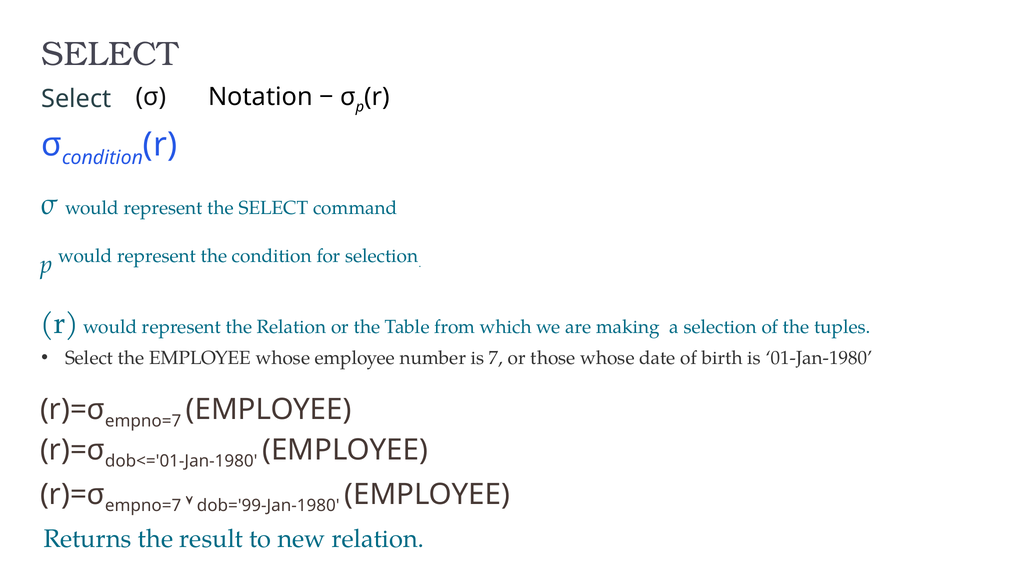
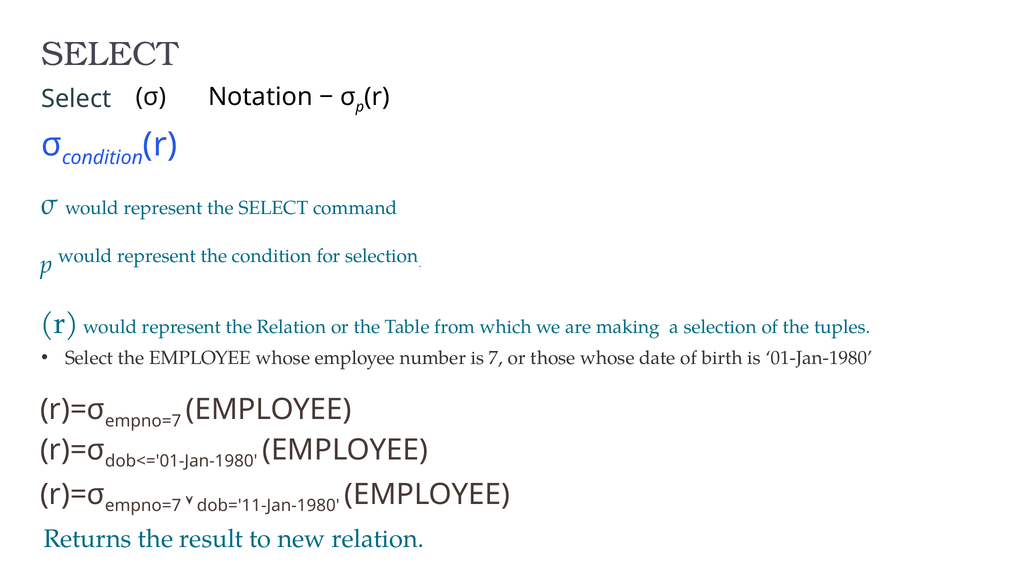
dob='99-Jan-1980: dob='99-Jan-1980 -> dob='11-Jan-1980 (268, 506)
